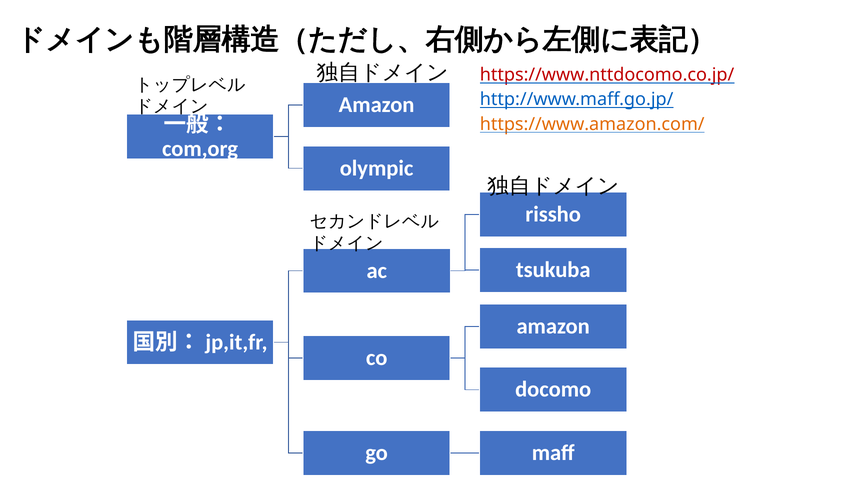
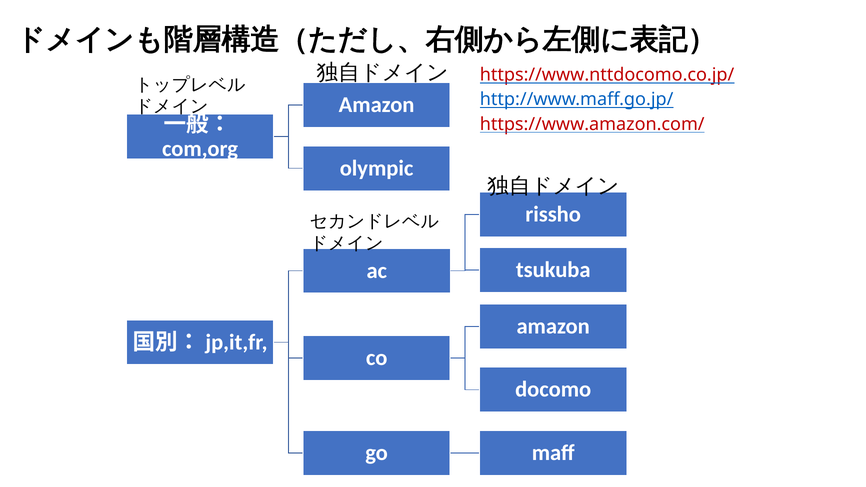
https://www.amazon.com/ colour: orange -> red (592, 124)
